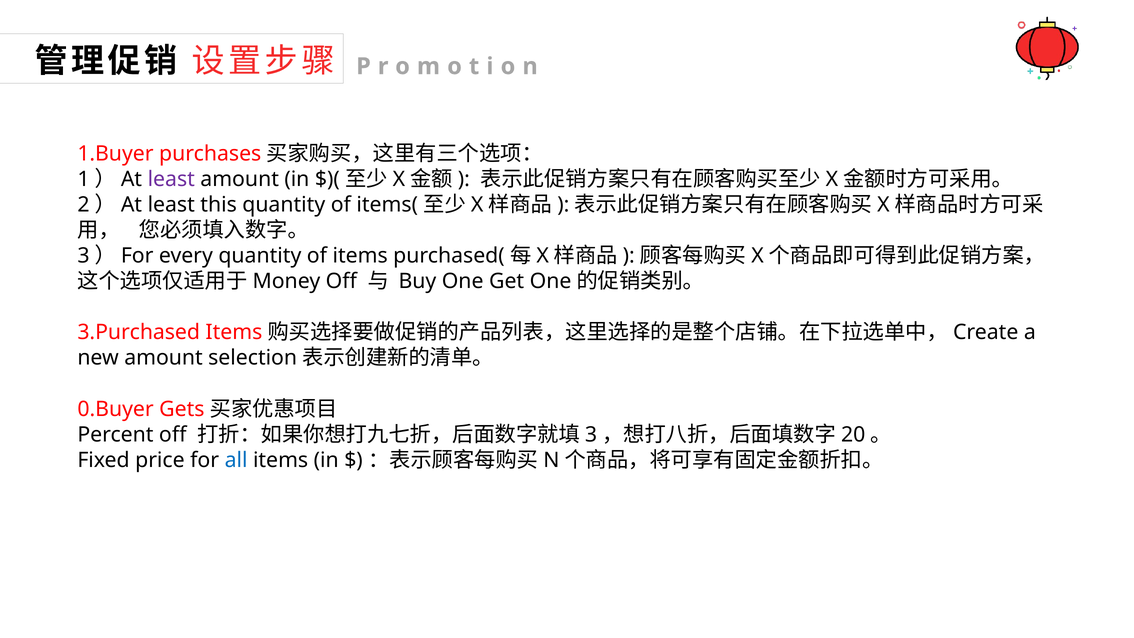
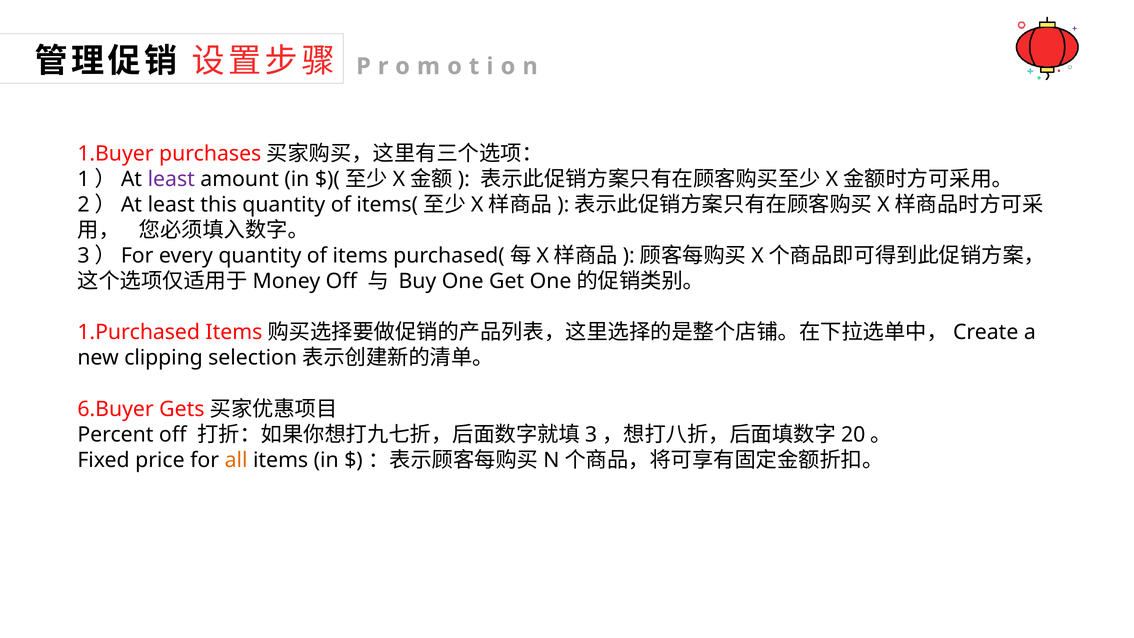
3.Purchased: 3.Purchased -> 1.Purchased (139, 332)
new amount: amount -> clipping (164, 358)
0.Buyer: 0.Buyer -> 6.Buyer (116, 409)
all colour: blue -> orange (236, 460)
